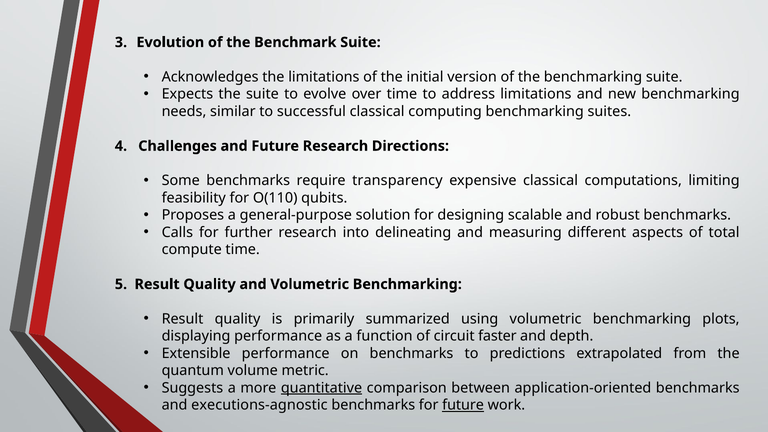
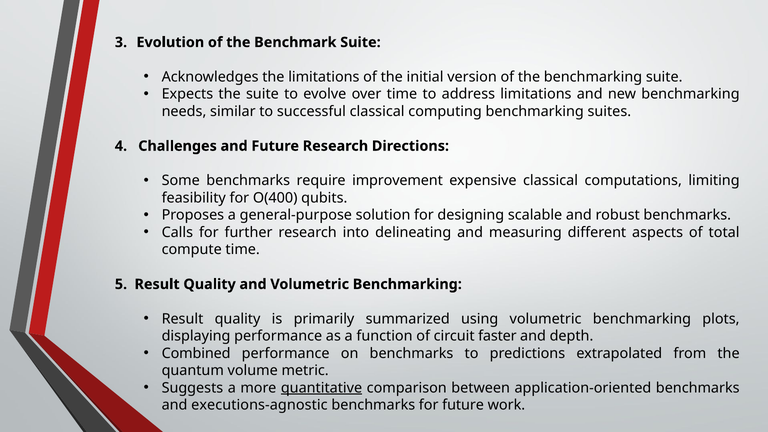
transparency: transparency -> improvement (398, 181)
O(110: O(110 -> O(400 (275, 198)
Extensible: Extensible -> Combined (196, 353)
future underline: present -> none (463, 405)
